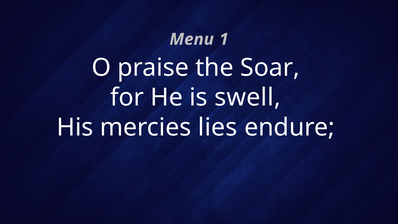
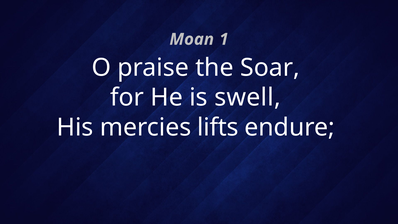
Menu: Menu -> Moan (192, 39)
lies: lies -> lifts (218, 127)
